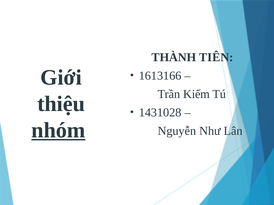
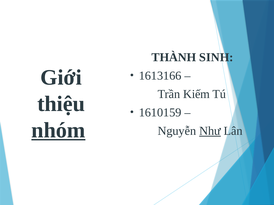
TIÊN: TIÊN -> SINH (216, 58)
1431028: 1431028 -> 1610159 (160, 113)
Như underline: none -> present (210, 131)
